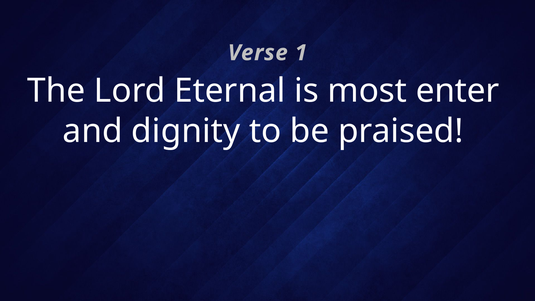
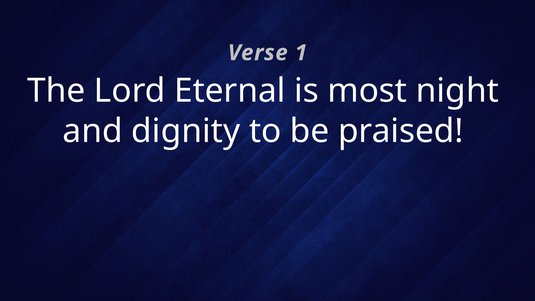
enter: enter -> night (457, 91)
